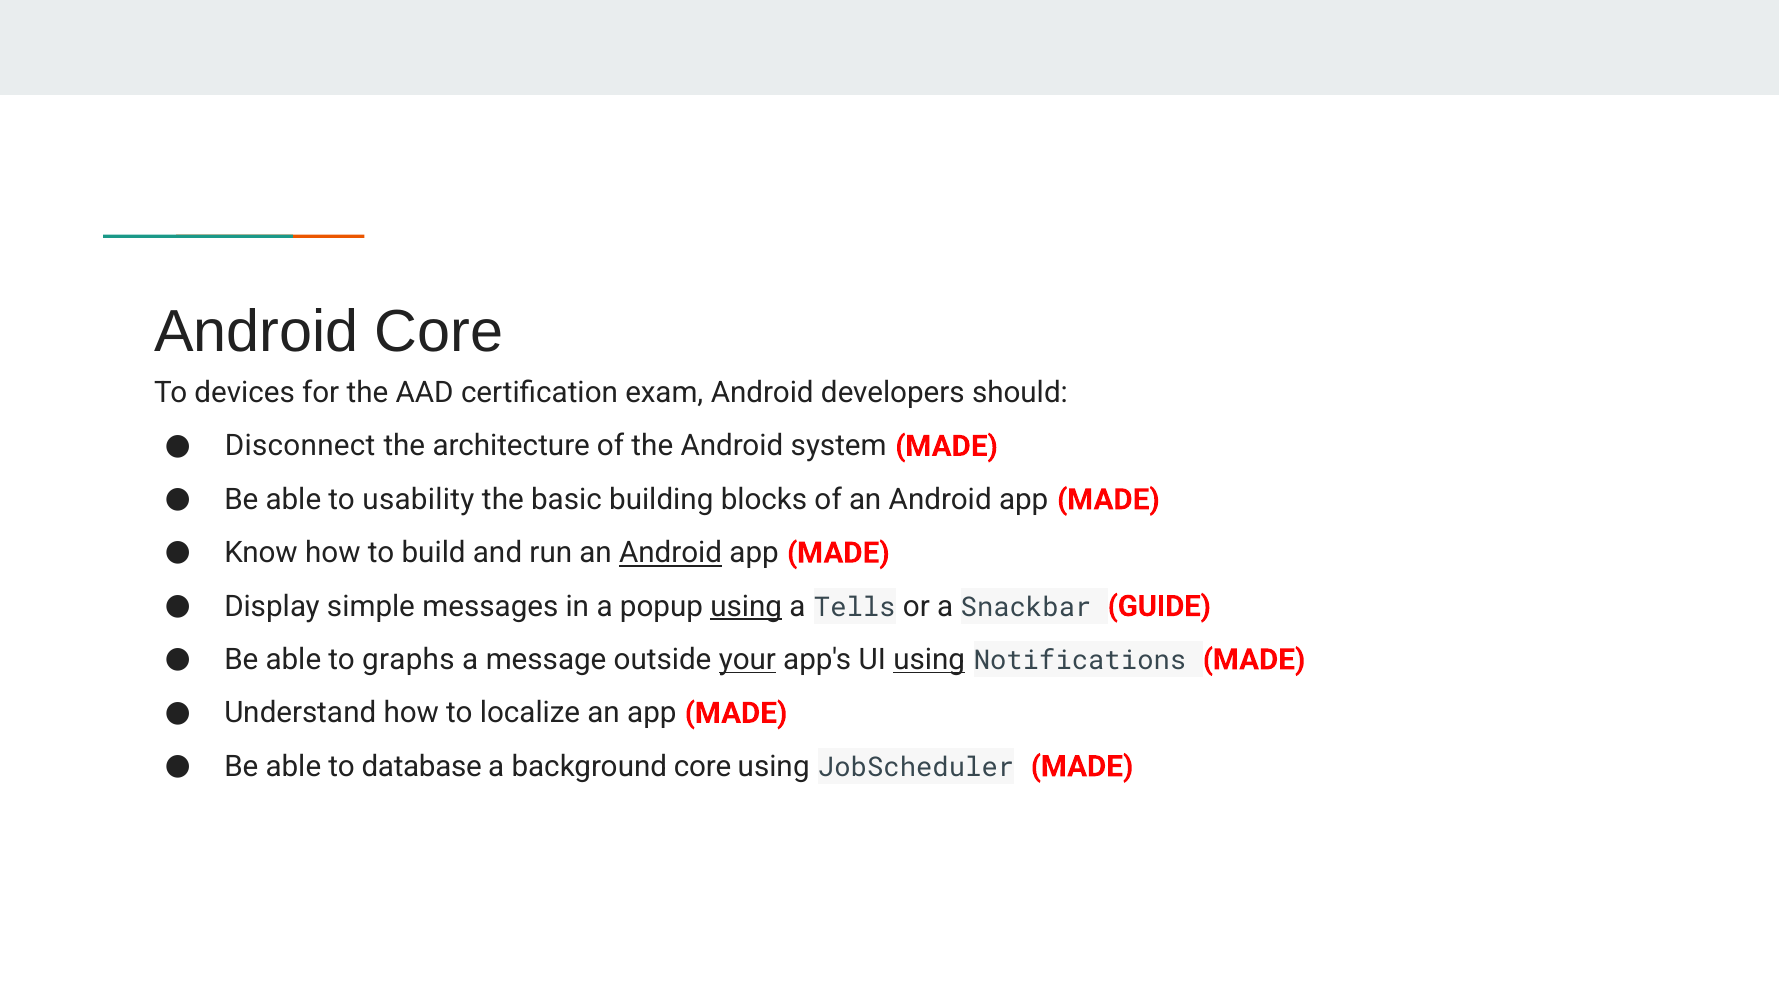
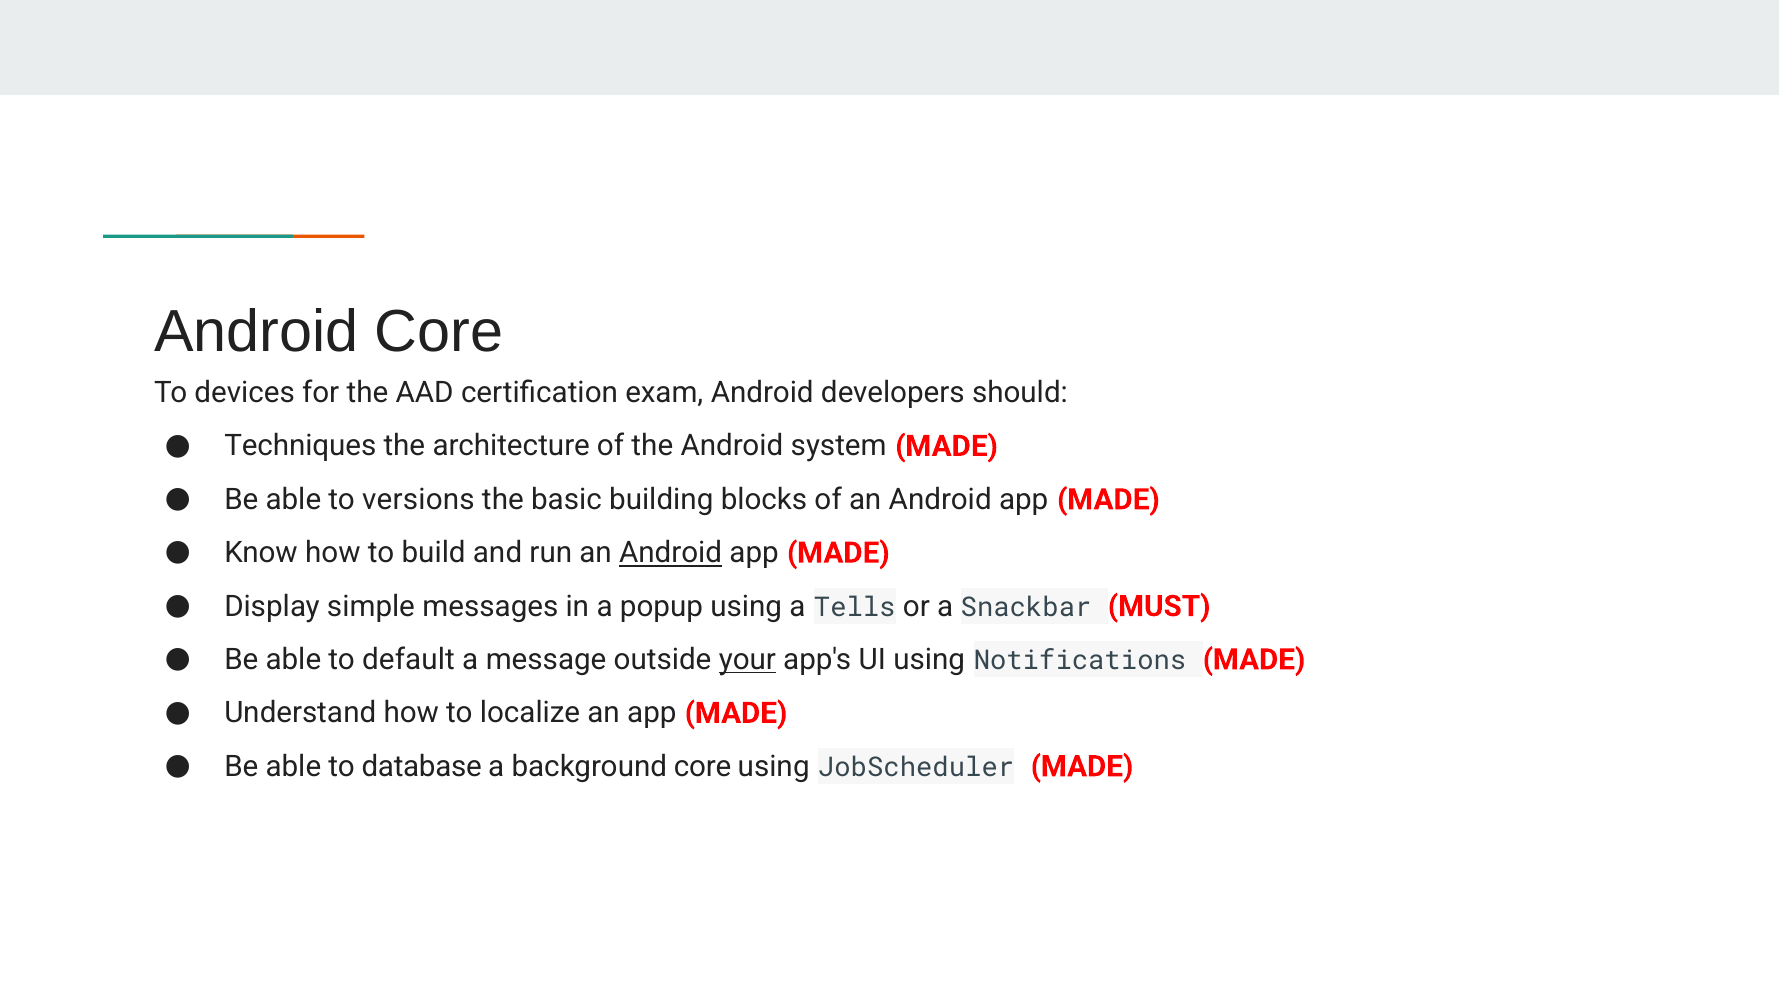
Disconnect: Disconnect -> Techniques (300, 446)
usability: usability -> versions (418, 499)
using underline: present -> none (746, 606)
GUIDE: GUIDE -> MUST (1159, 606)
graphs: graphs -> default (408, 660)
using underline: present -> none (929, 660)
